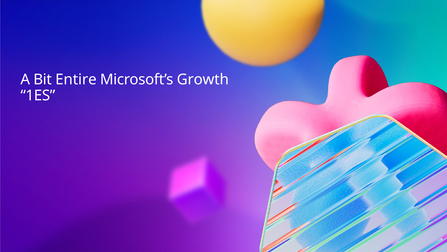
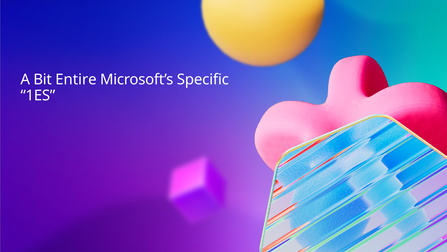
Growth: Growth -> Specific (203, 79)
